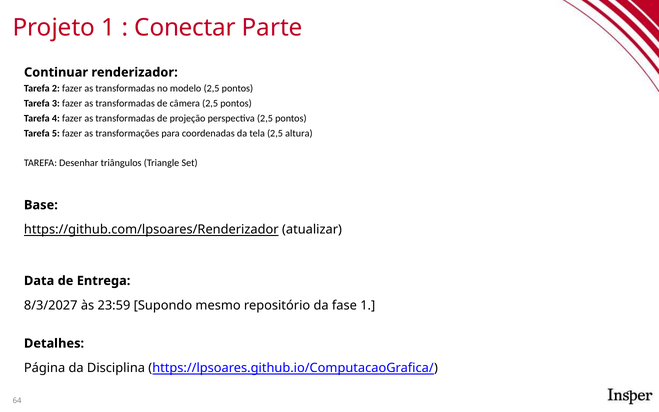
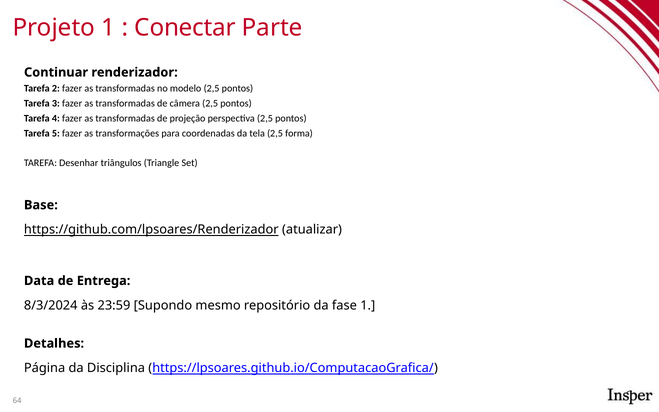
altura: altura -> forma (299, 133)
8/3/2027: 8/3/2027 -> 8/3/2024 (51, 305)
